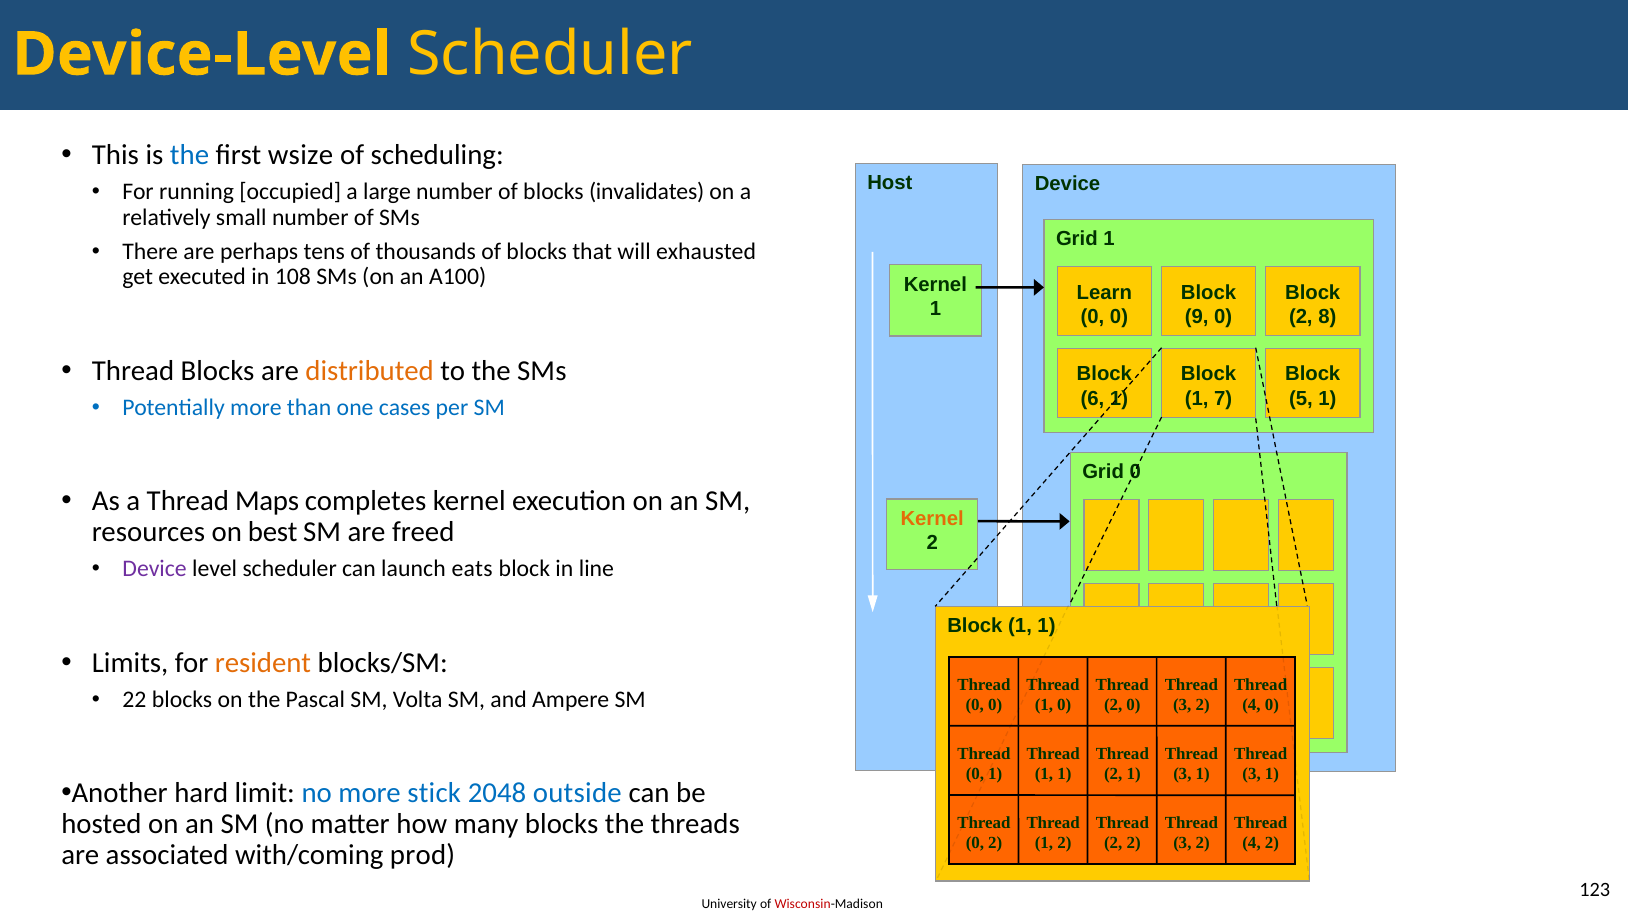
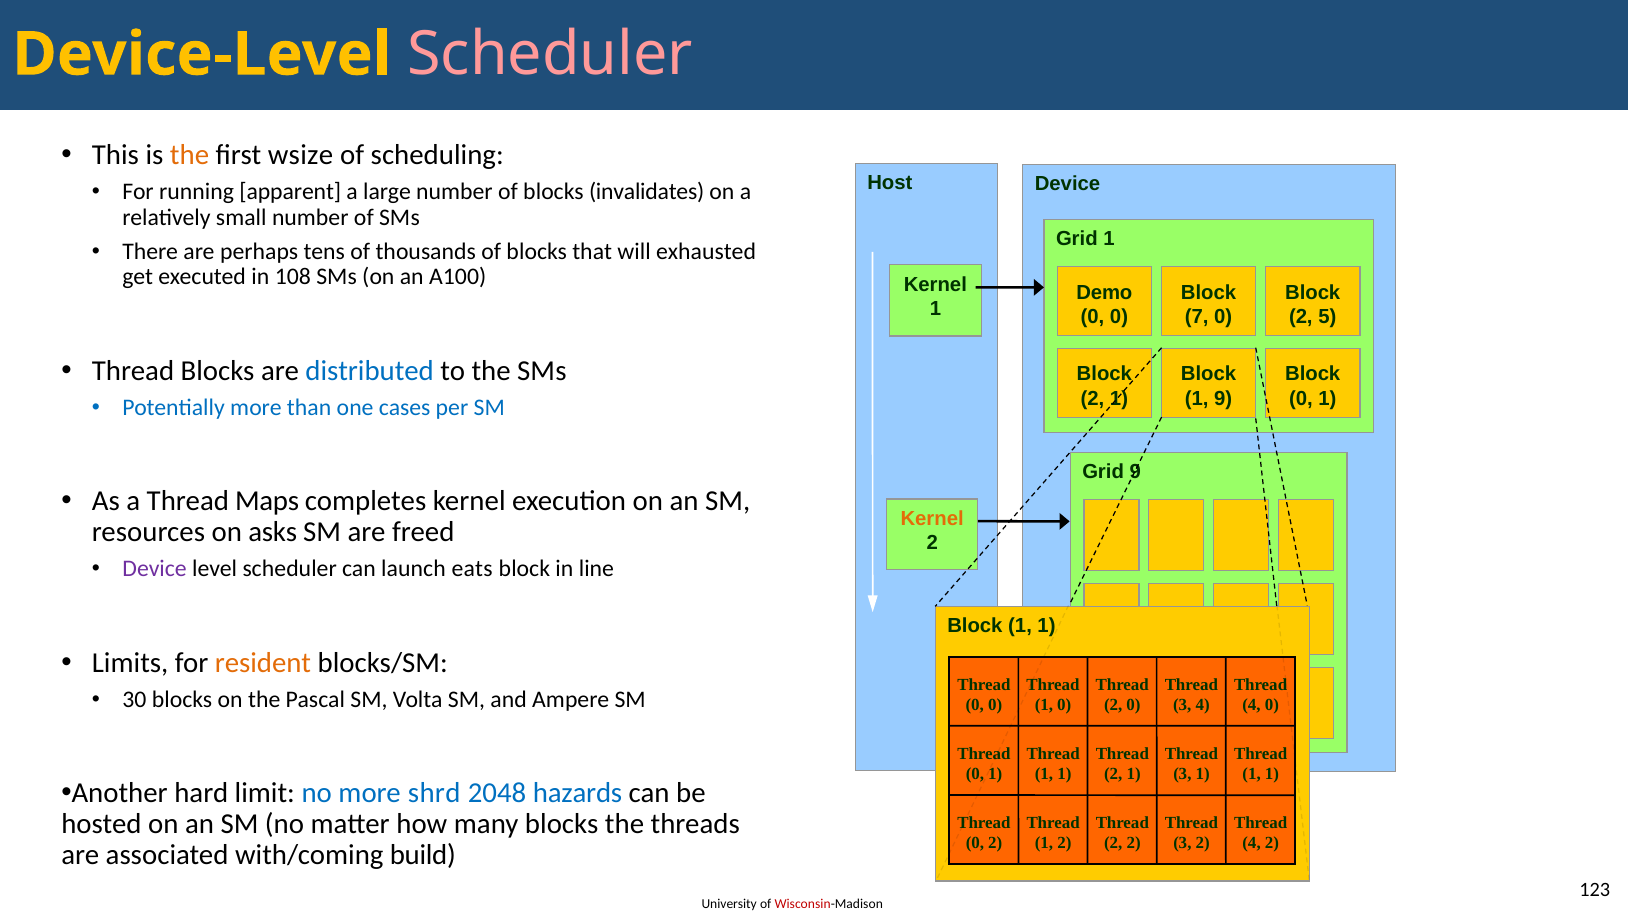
Scheduler colour: yellow -> pink (550, 55)
the colour: blue -> orange (190, 155)
occupied: occupied -> apparent (290, 192)
Learn: Learn -> Demo (1104, 293)
9: 9 -> 7 (1197, 317)
8: 8 -> 5 (1327, 317)
distributed colour: orange -> blue (370, 370)
6: 6 -> 2 (1092, 398)
1 7: 7 -> 9 (1223, 398)
5: 5 -> 0 (1301, 398)
Grid 0: 0 -> 9 (1135, 472)
best: best -> asks (273, 532)
22: 22 -> 30 (134, 699)
2: 2 -> 4 (1203, 705)
3: 3 -> 1 (1252, 774)
stick: stick -> shrd (434, 793)
outside: outside -> hazards (578, 793)
prod: prod -> build (423, 855)
